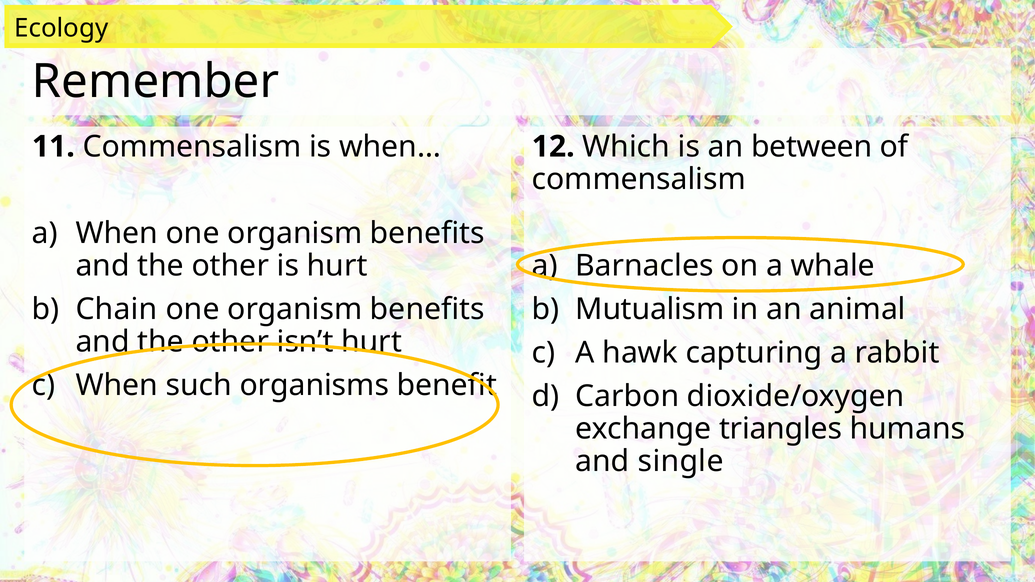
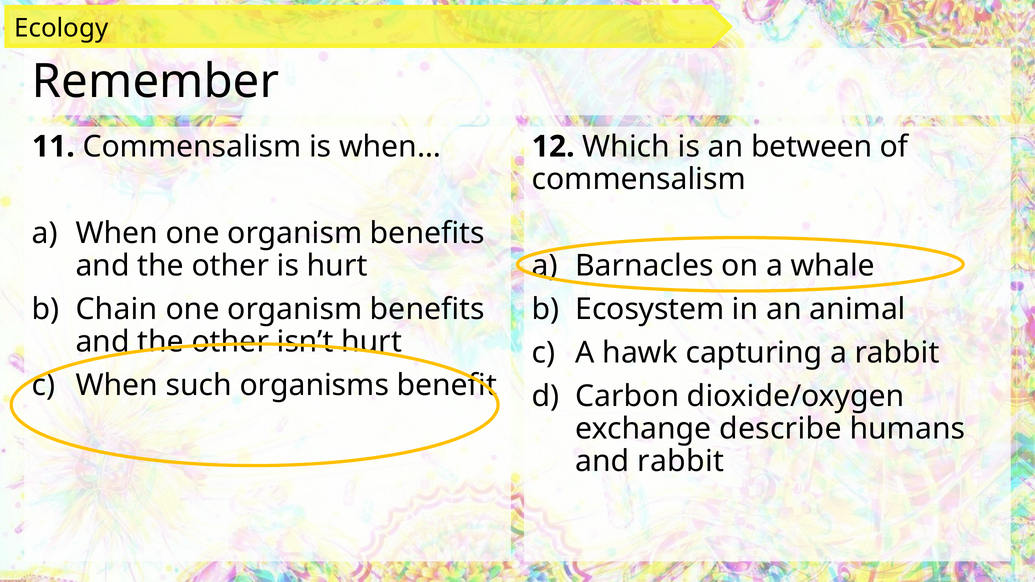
Mutualism: Mutualism -> Ecosystem (650, 309)
triangles: triangles -> describe (780, 429)
and single: single -> rabbit (681, 461)
